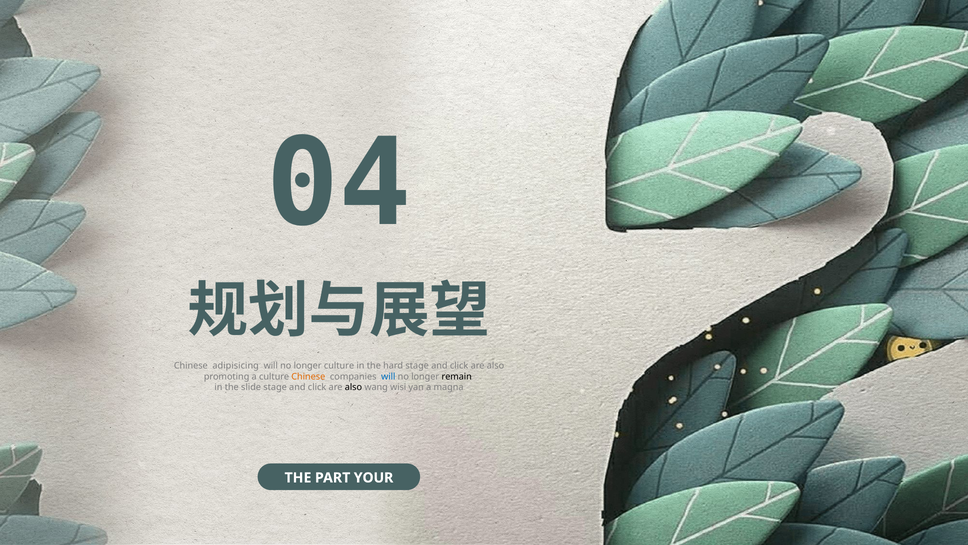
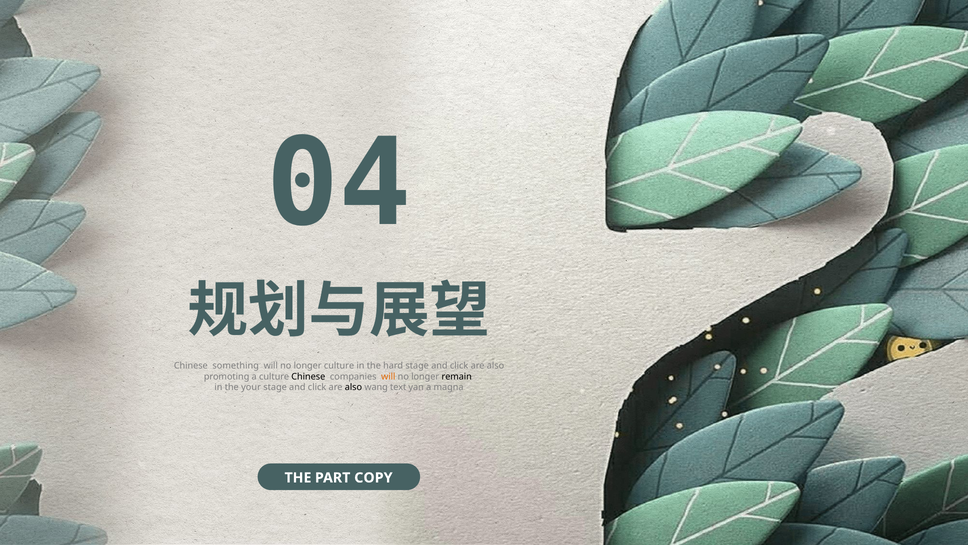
adipisicing: adipisicing -> something (236, 365)
Chinese colour: orange -> black (308, 376)
will colour: blue -> orange (388, 376)
slide: slide -> your (251, 387)
wisi: wisi -> text (398, 387)
YOUR: YOUR -> COPY (373, 477)
